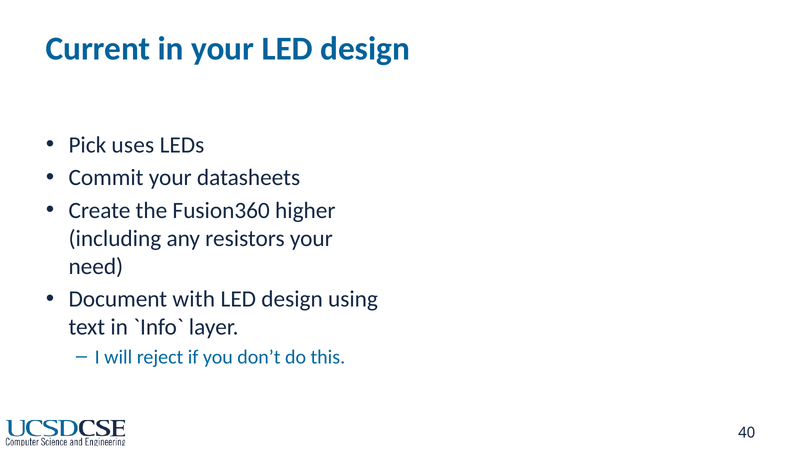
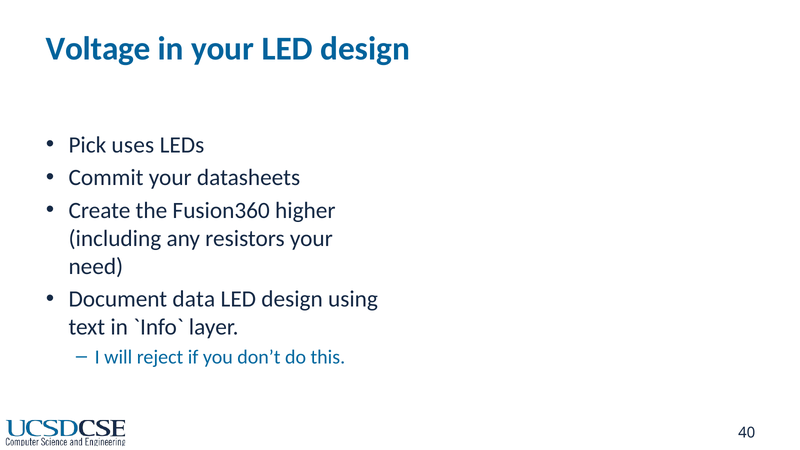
Current: Current -> Voltage (98, 49)
with: with -> data (194, 299)
